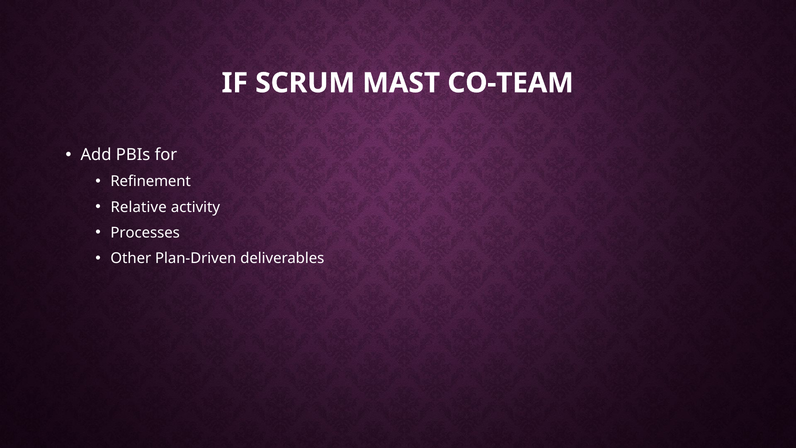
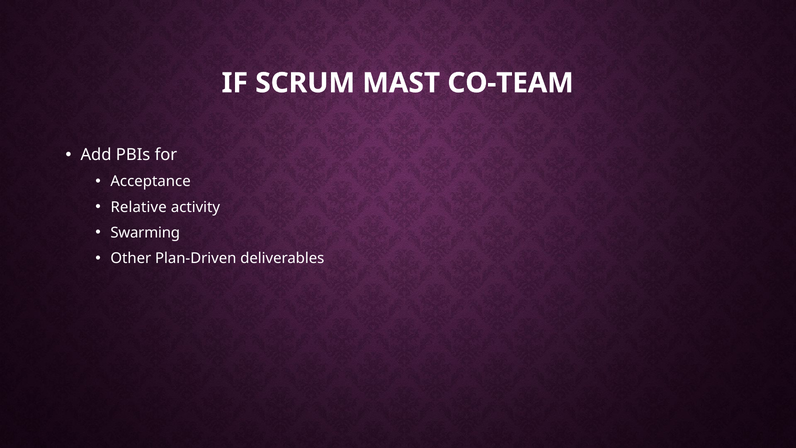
Refinement: Refinement -> Acceptance (151, 181)
Processes: Processes -> Swarming (145, 233)
